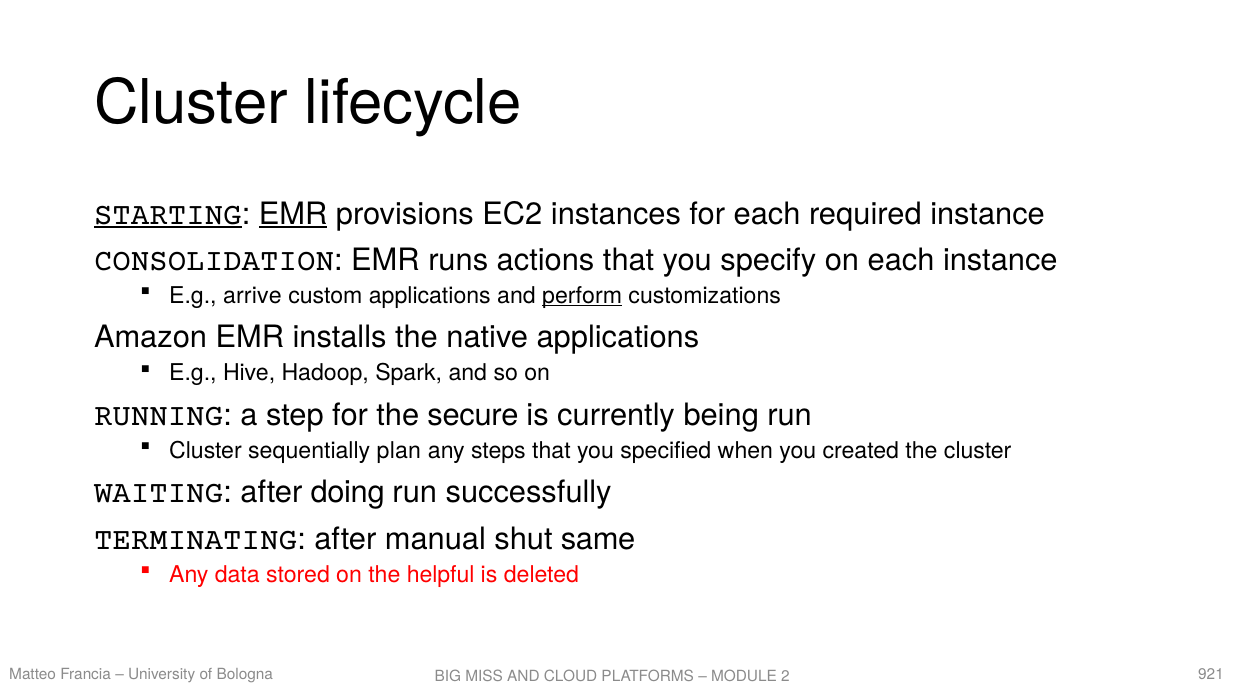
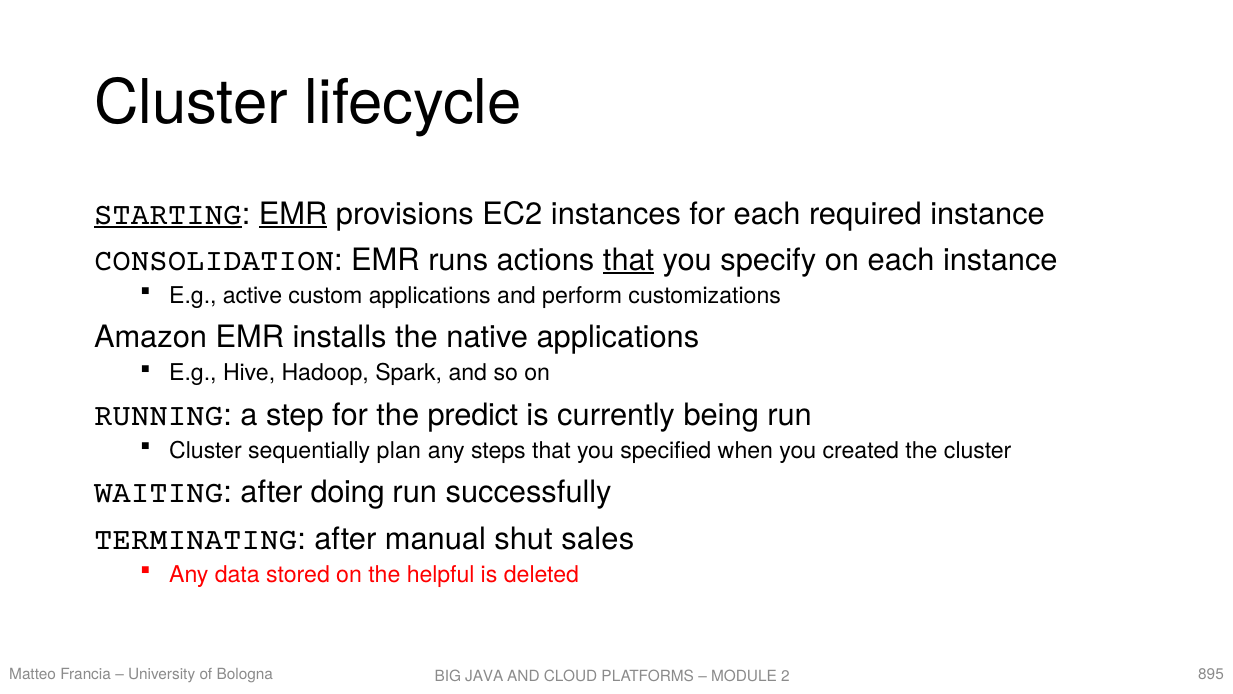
that underline: none -> present (629, 260)
arrive: arrive -> active (253, 295)
perform underline: present -> none (582, 295)
secure: secure -> predict (473, 415)
same: same -> sales (598, 539)
921: 921 -> 895 (1211, 674)
MISS: MISS -> JAVA (484, 676)
